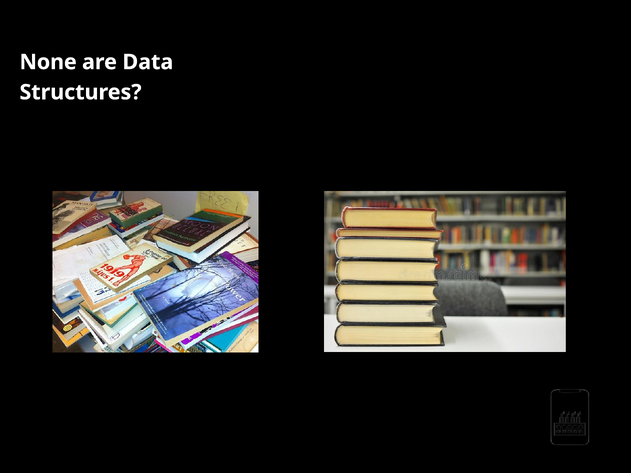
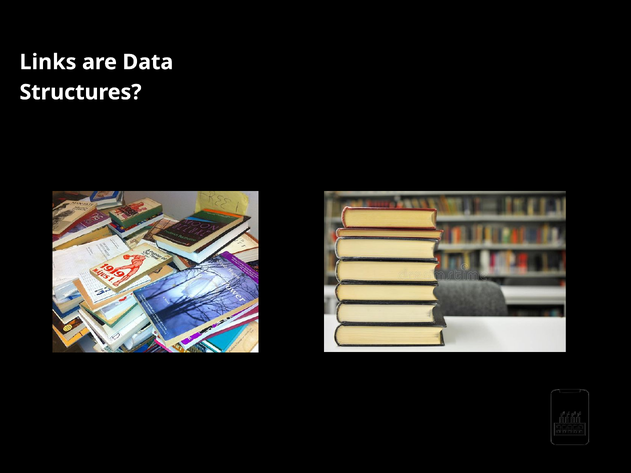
None: None -> Links (48, 62)
